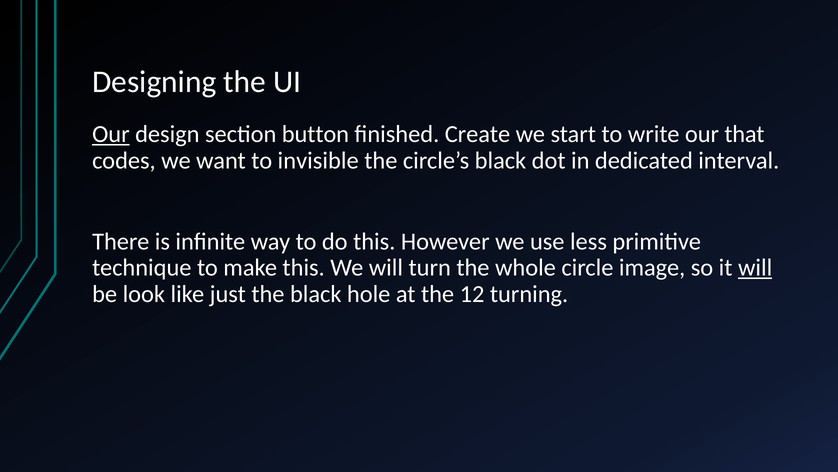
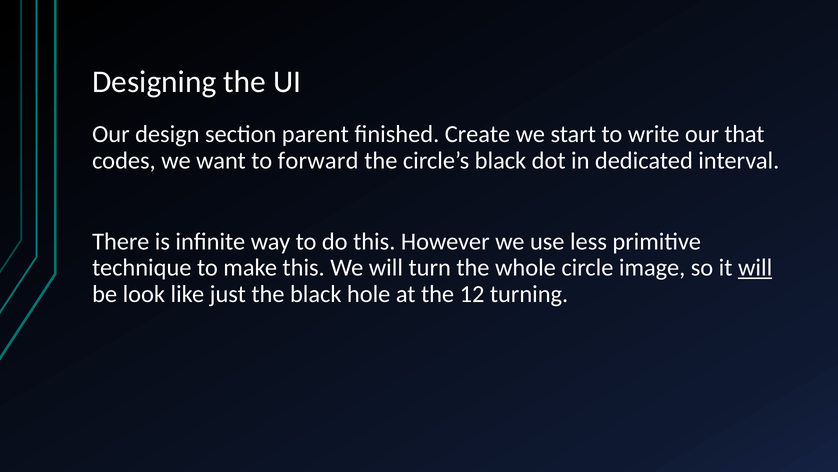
Our underline: present -> none (111, 134)
button: button -> parent (315, 134)
invisible: invisible -> forward (318, 161)
